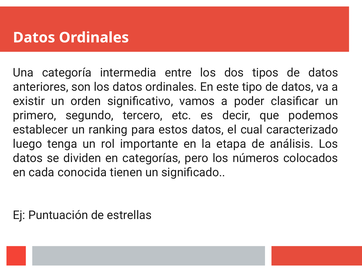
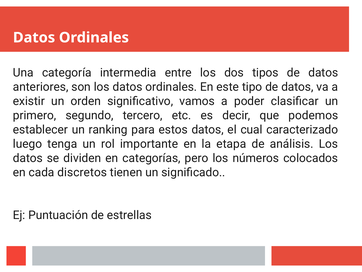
conocida: conocida -> discretos (82, 172)
